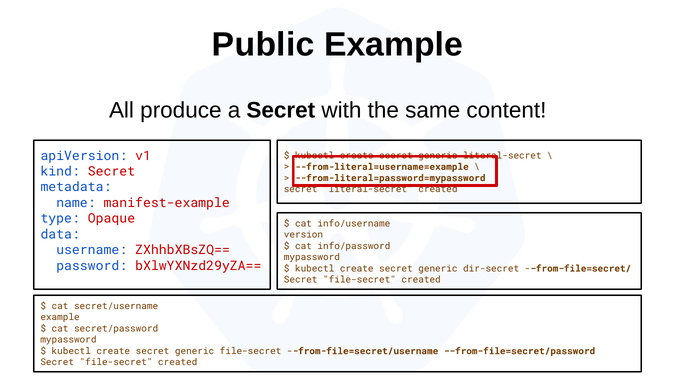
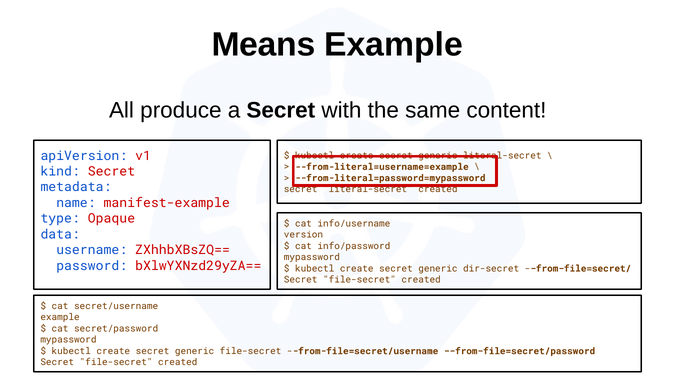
Public: Public -> Means (264, 45)
